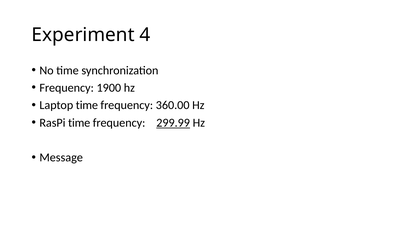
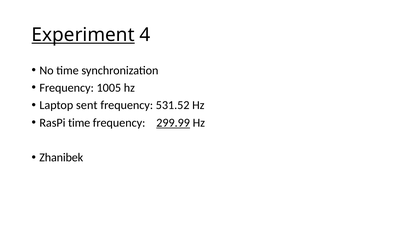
Experiment underline: none -> present (83, 35)
1900: 1900 -> 1005 (109, 88)
Laptop time: time -> sent (87, 105)
360.00: 360.00 -> 531.52 (173, 105)
Message: Message -> Zhanibek (61, 157)
